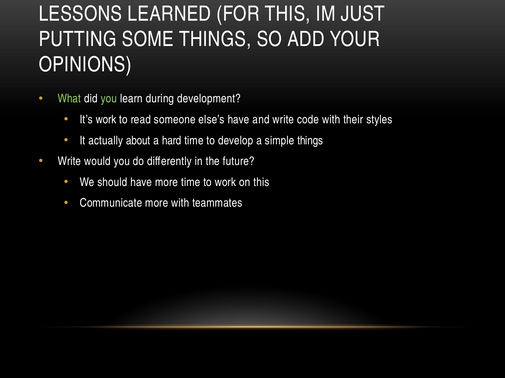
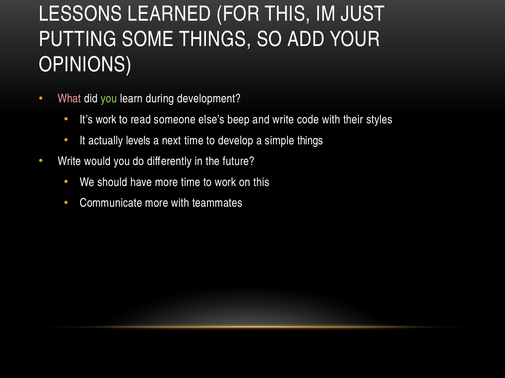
What colour: light green -> pink (69, 99)
else’s have: have -> beep (239, 120)
about: about -> levels (138, 141)
hard: hard -> next (172, 141)
